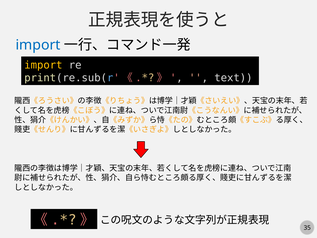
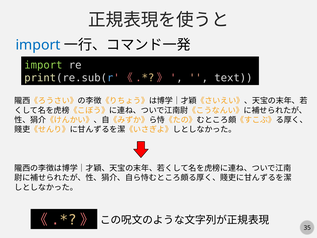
import colour: yellow -> light green (43, 65)
